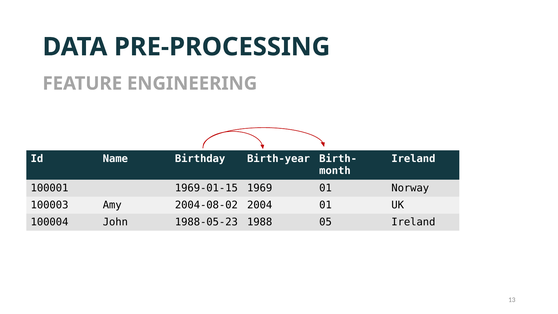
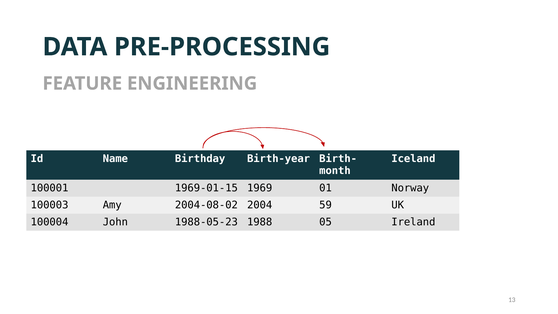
Ireland: Ireland -> Iceland (413, 159)
2004 01: 01 -> 59 (326, 205)
